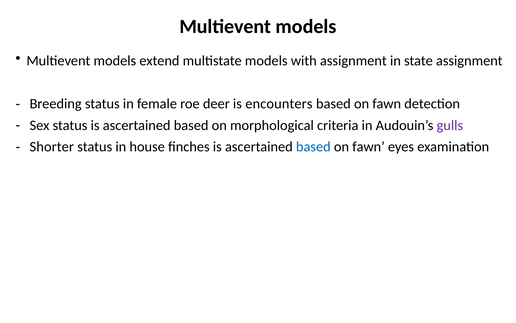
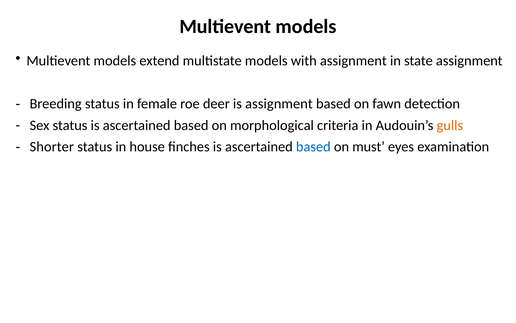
is encounters: encounters -> assignment (279, 104)
gulls colour: purple -> orange (450, 125)
fawn: fawn -> must (369, 147)
